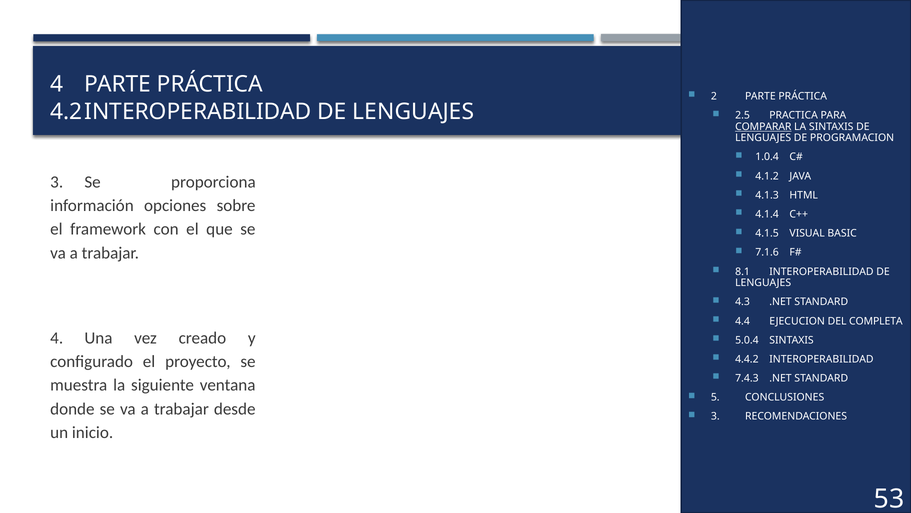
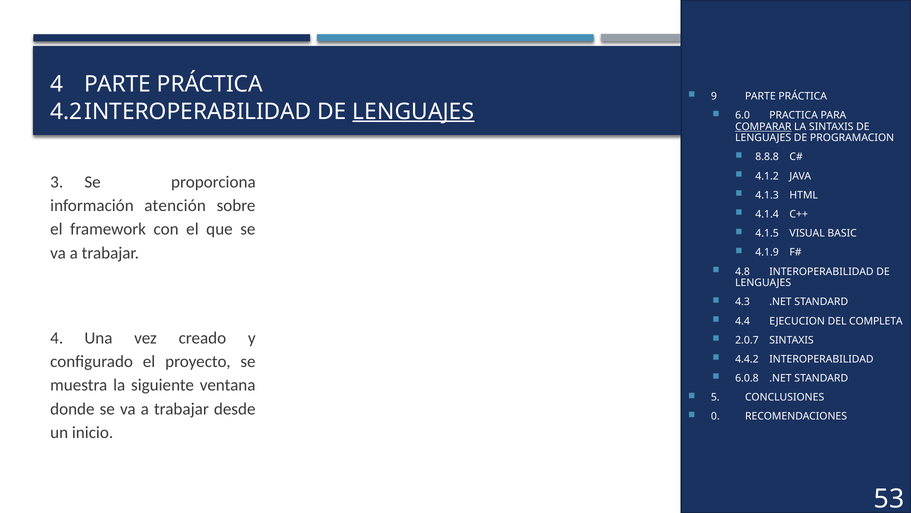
2: 2 -> 9 (714, 96)
LENGUAJES underline: none -> present (413, 111)
2.5: 2.5 -> 6.0 (743, 115)
1.0.4: 1.0.4 -> 8.8.8 (767, 157)
opciones: opciones -> atención (175, 206)
7.1.6: 7.1.6 -> 4.1.9 (767, 252)
8.1: 8.1 -> 4.8 (743, 271)
5.0.4: 5.0.4 -> 2.0.7 (747, 340)
7.4.3: 7.4.3 -> 6.0.8 (747, 378)
3: 3 -> 0 (715, 416)
